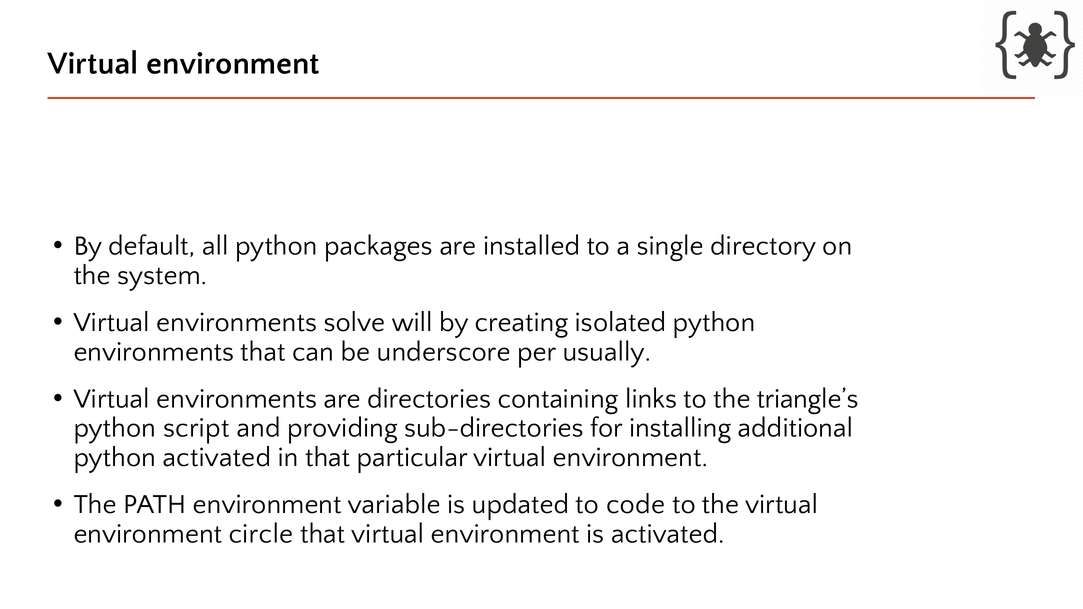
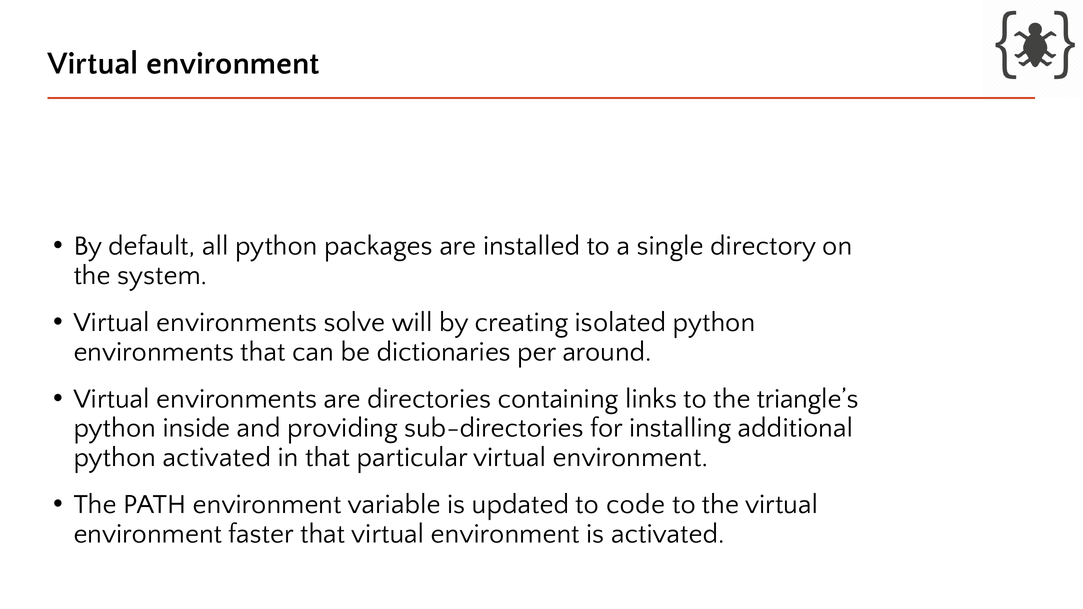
underscore: underscore -> dictionaries (444, 352)
usually: usually -> around (607, 352)
script: script -> inside (197, 428)
circle: circle -> faster (261, 534)
